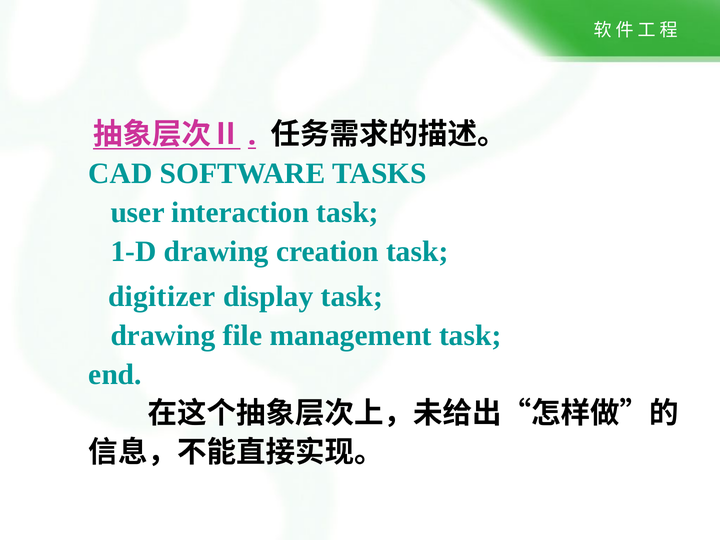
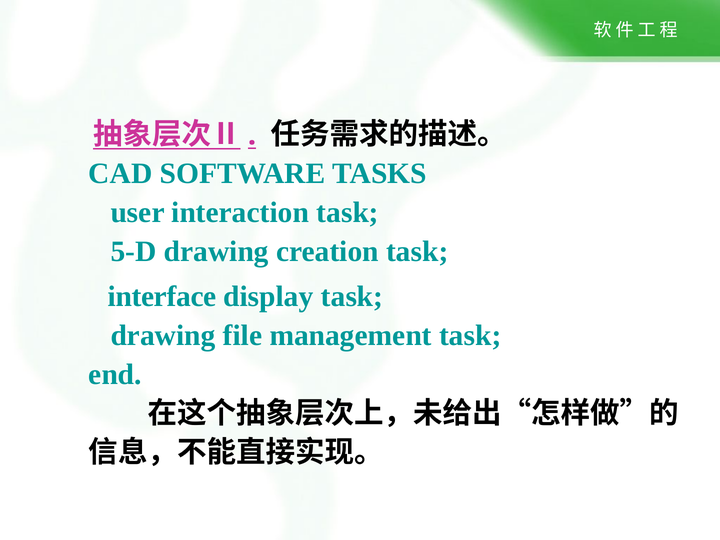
1-D: 1-D -> 5-D (134, 252)
digitizer: digitizer -> interface (162, 297)
